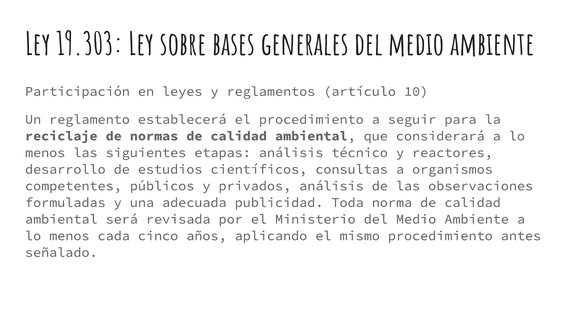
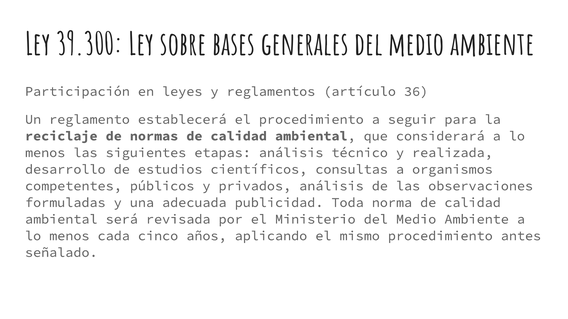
19.303: 19.303 -> 39.300 (90, 45)
10: 10 -> 36 (416, 92)
reactores: reactores -> realizada (452, 153)
